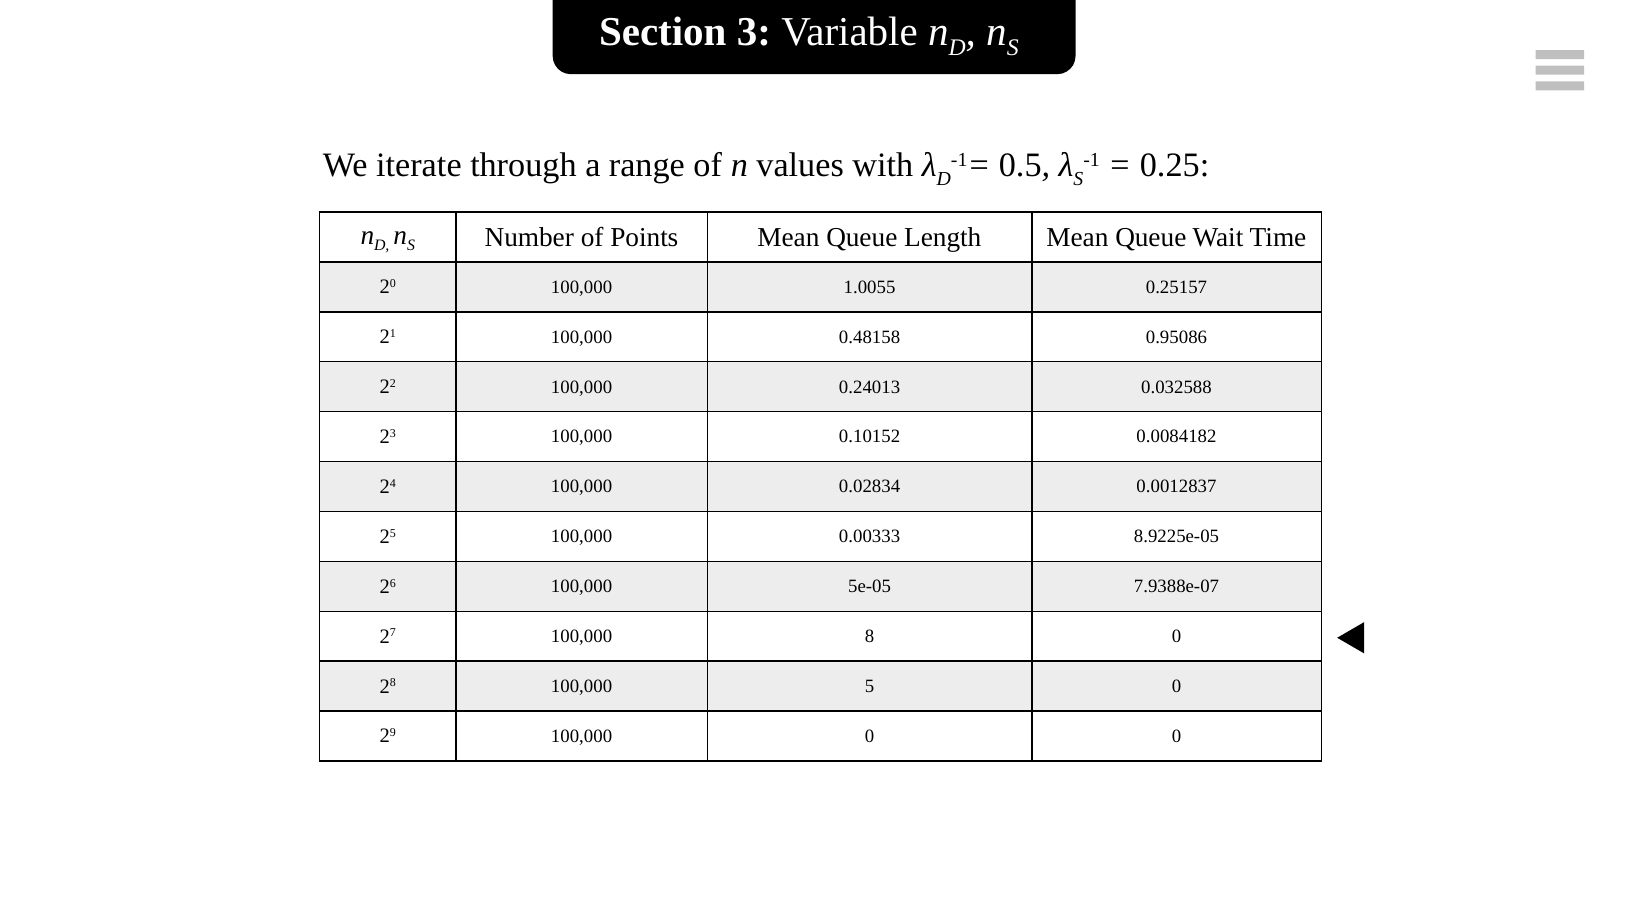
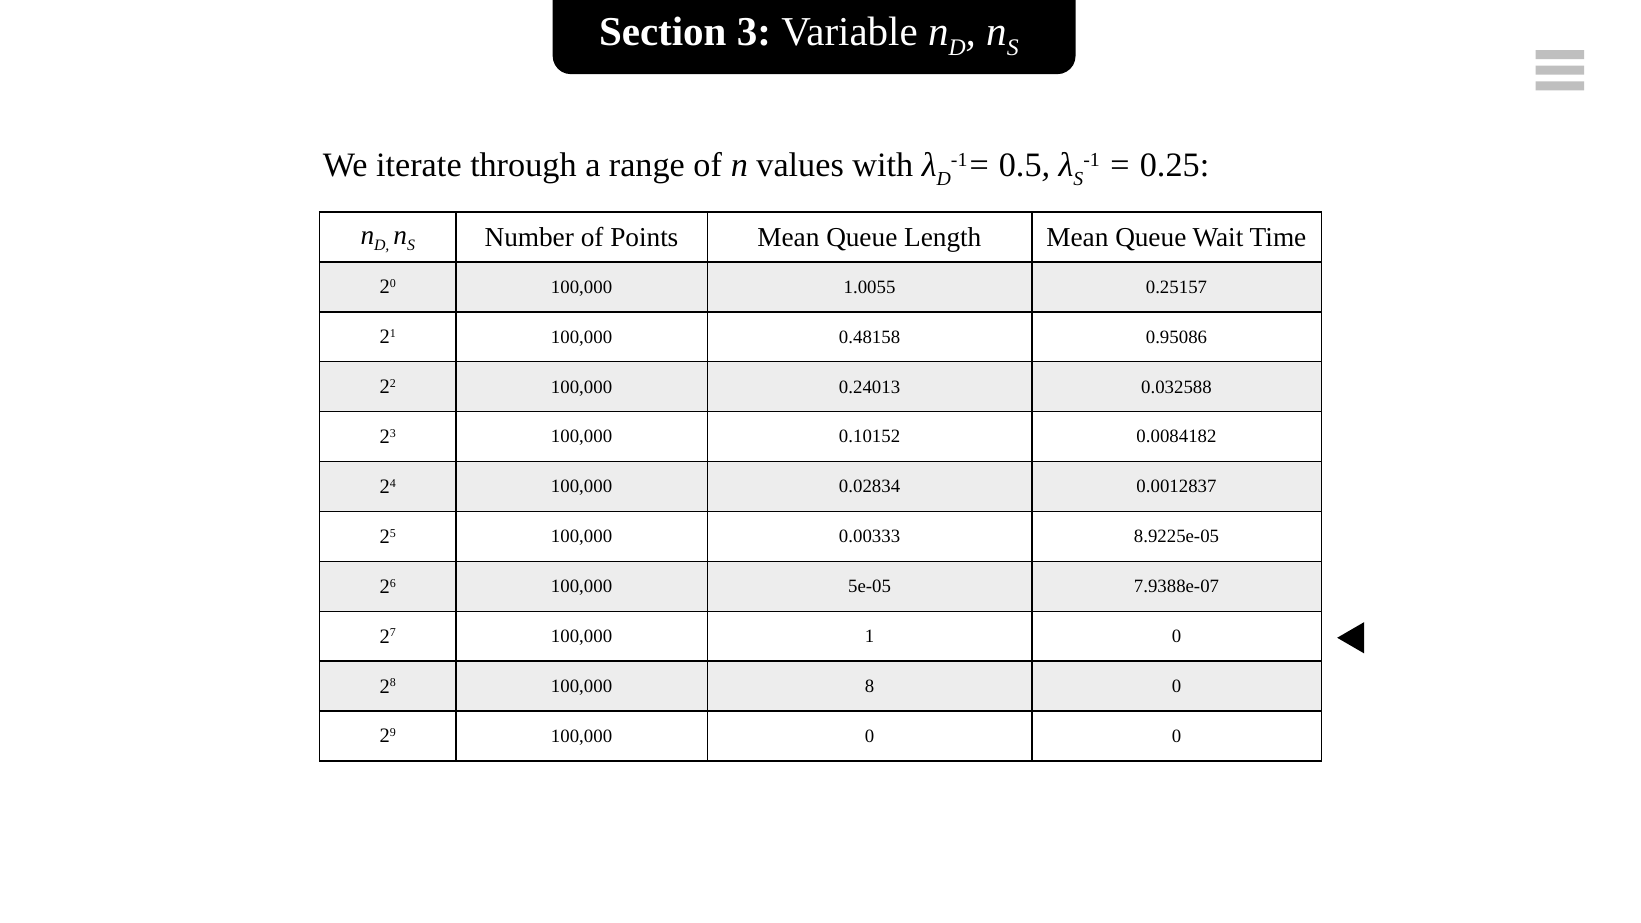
8: 8 -> 1 (870, 636)
5: 5 -> 8 (870, 686)
